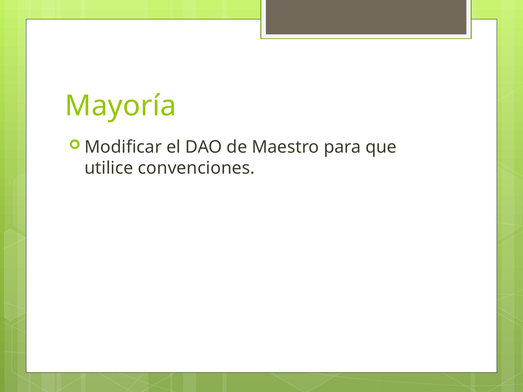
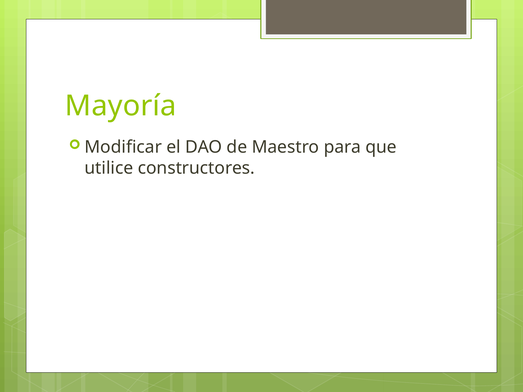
convenciones: convenciones -> constructores (196, 168)
